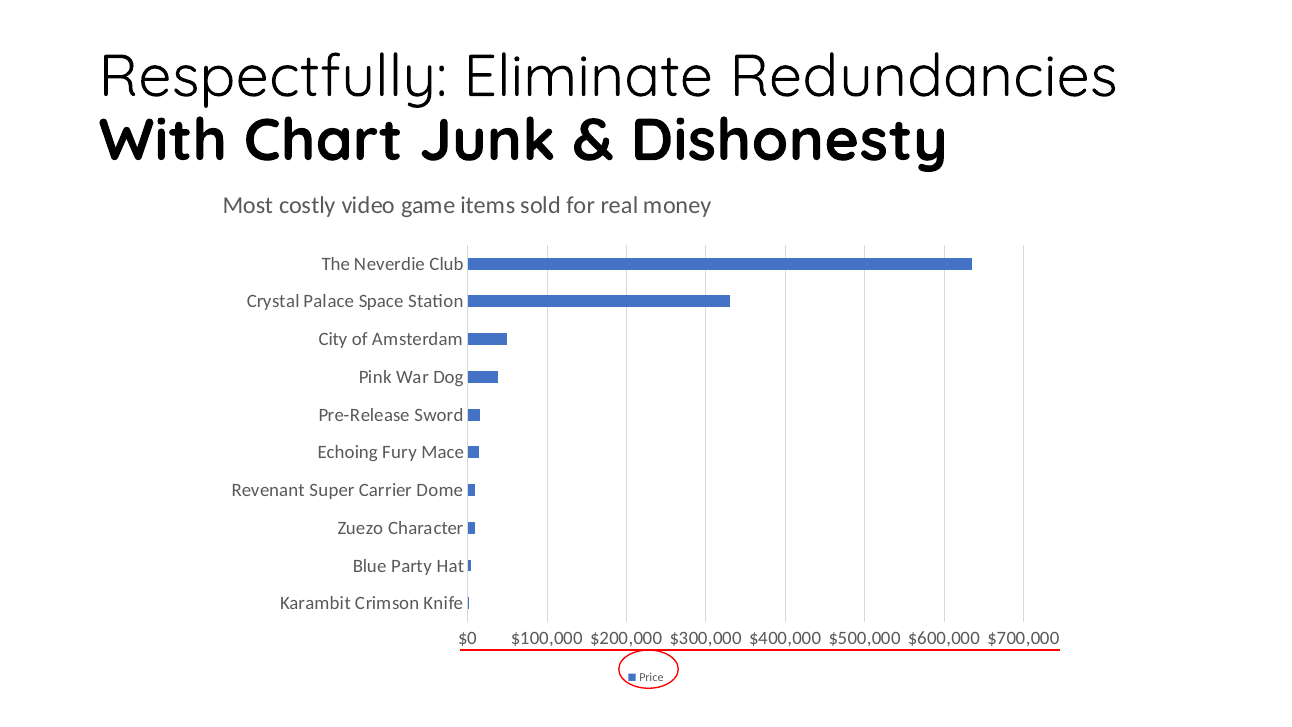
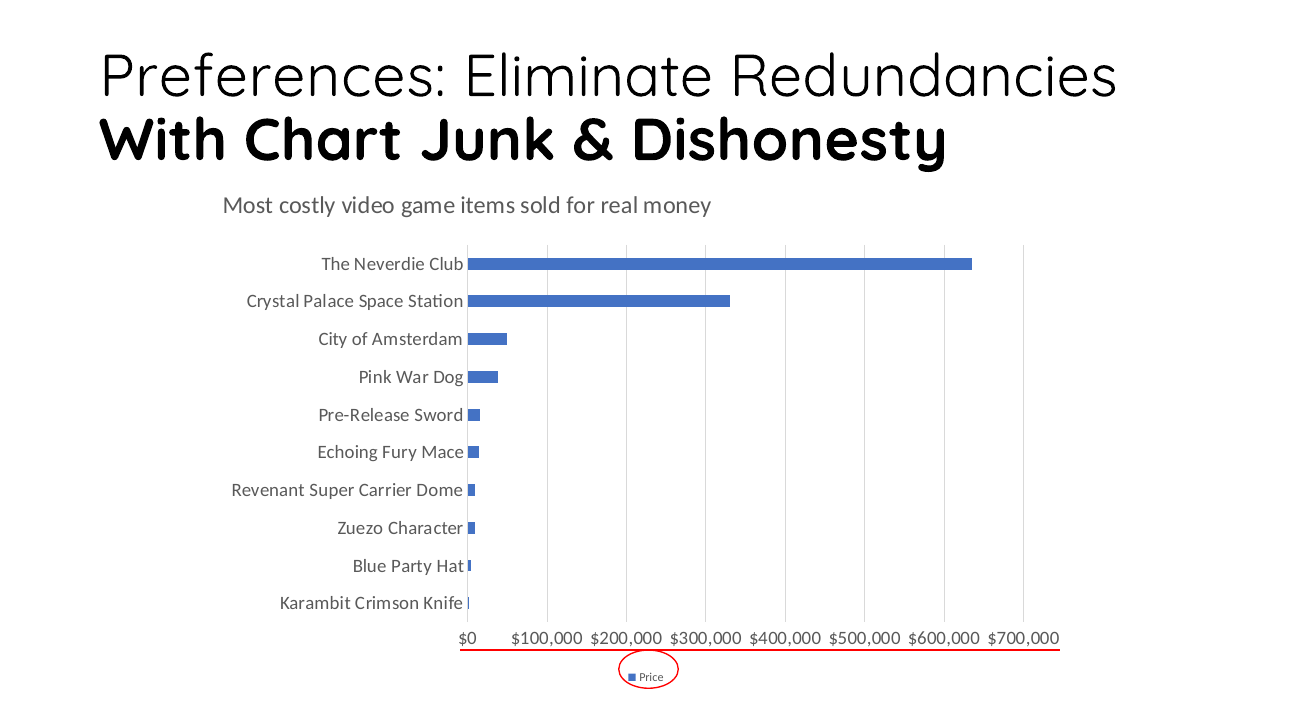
Respectfully: Respectfully -> Preferences (273, 77)
